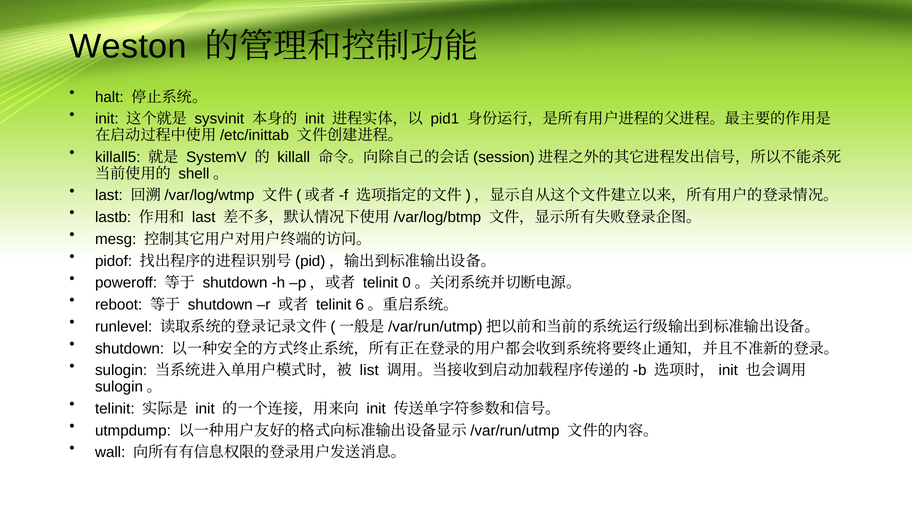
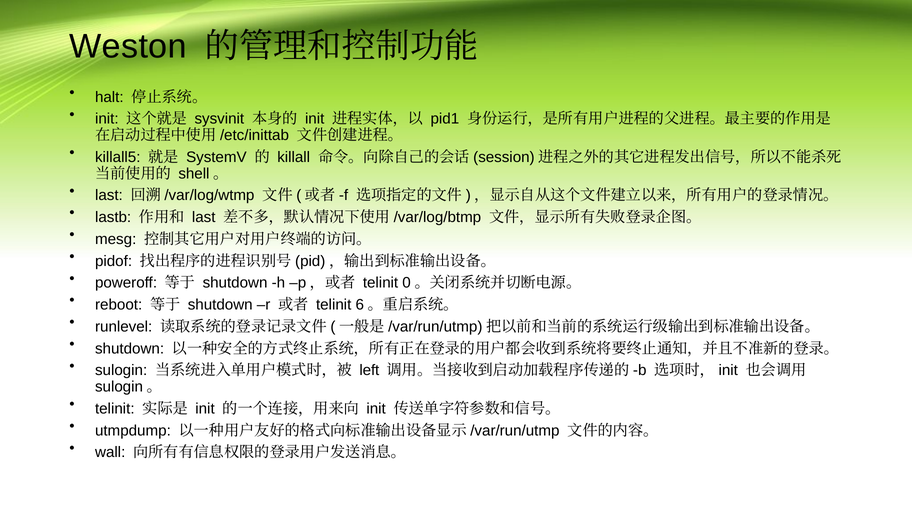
list: list -> left (369, 370)
